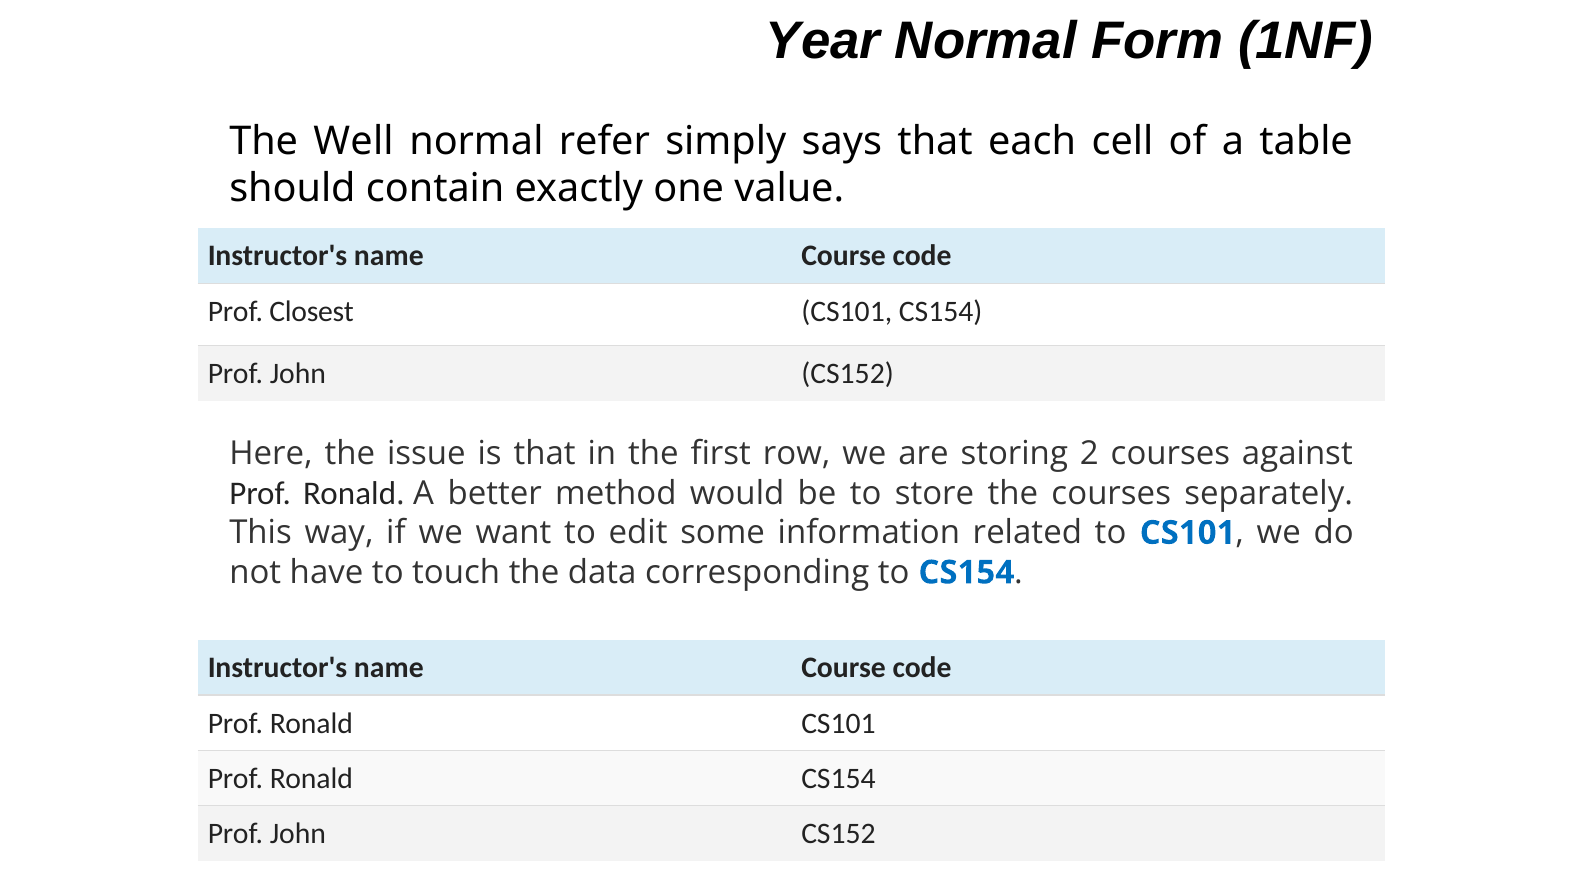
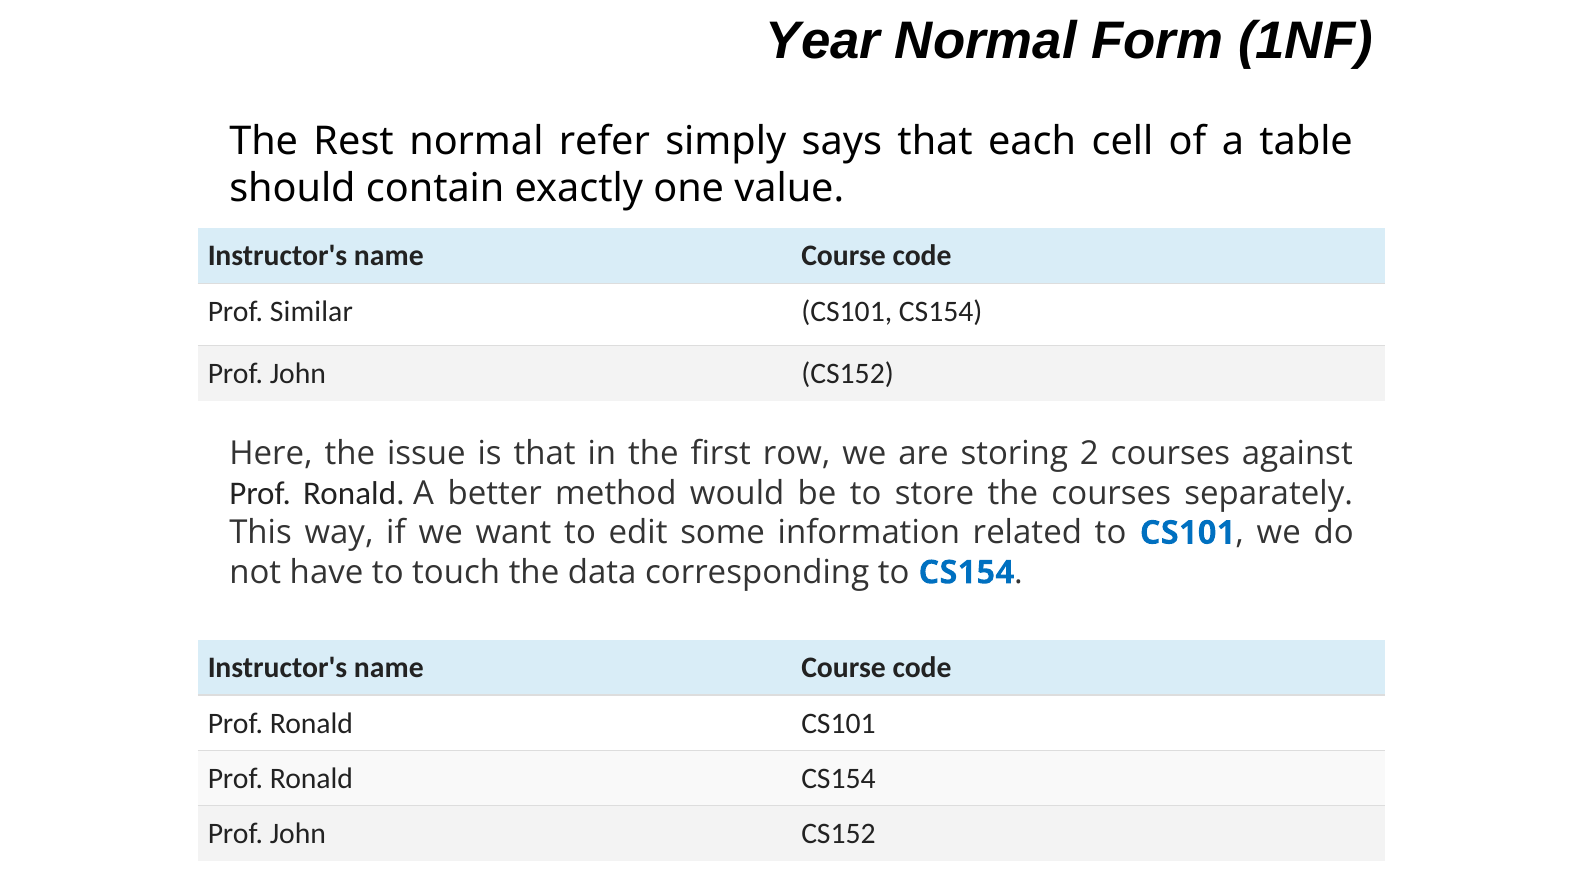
Well: Well -> Rest (354, 141)
Closest: Closest -> Similar (311, 311)
